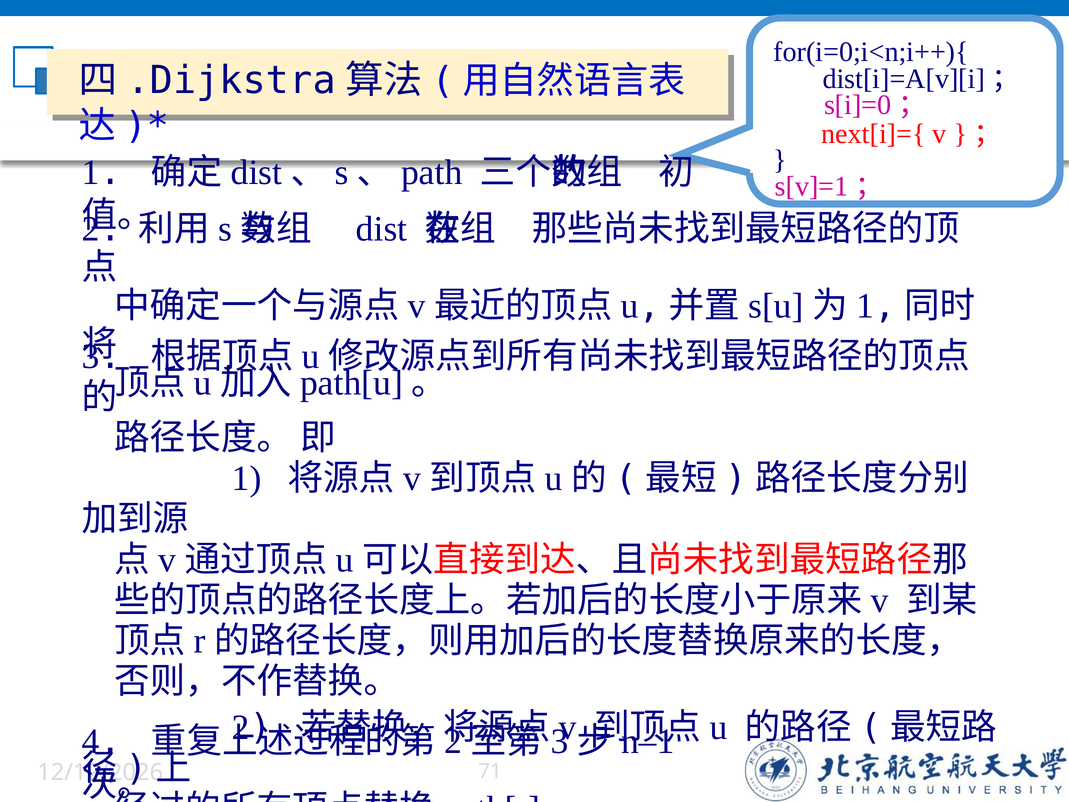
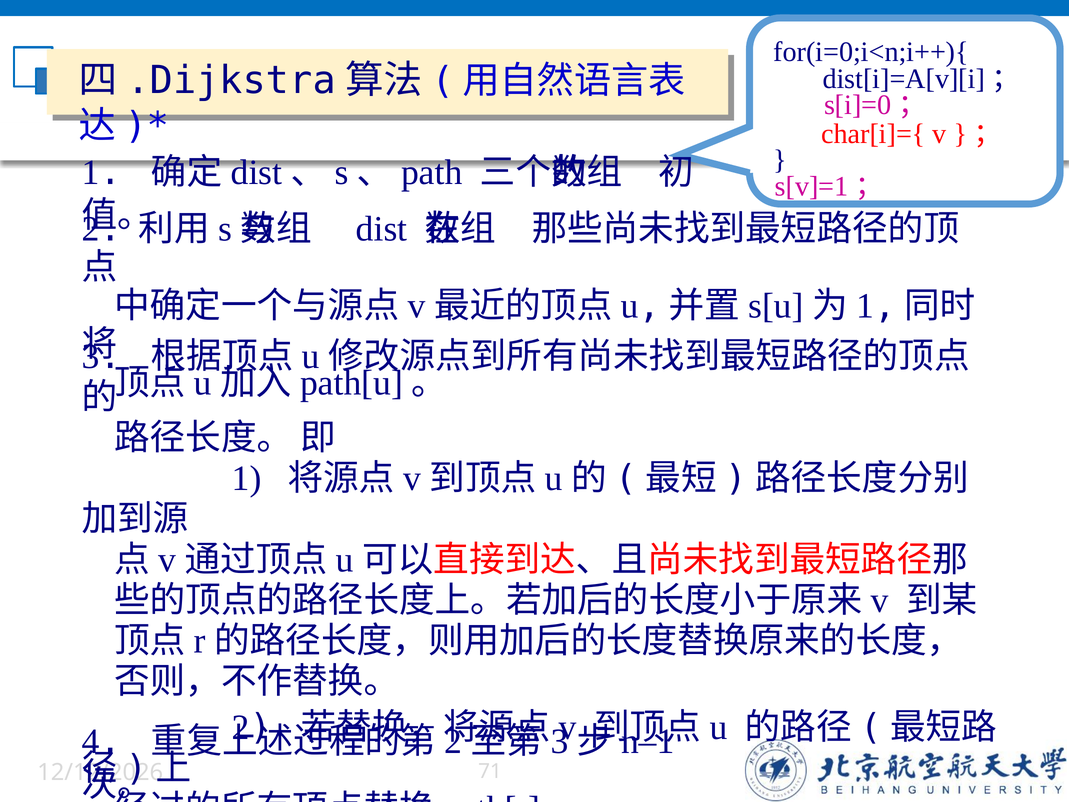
next[i]={: next[i]={ -> char[i]={ (873, 134)
